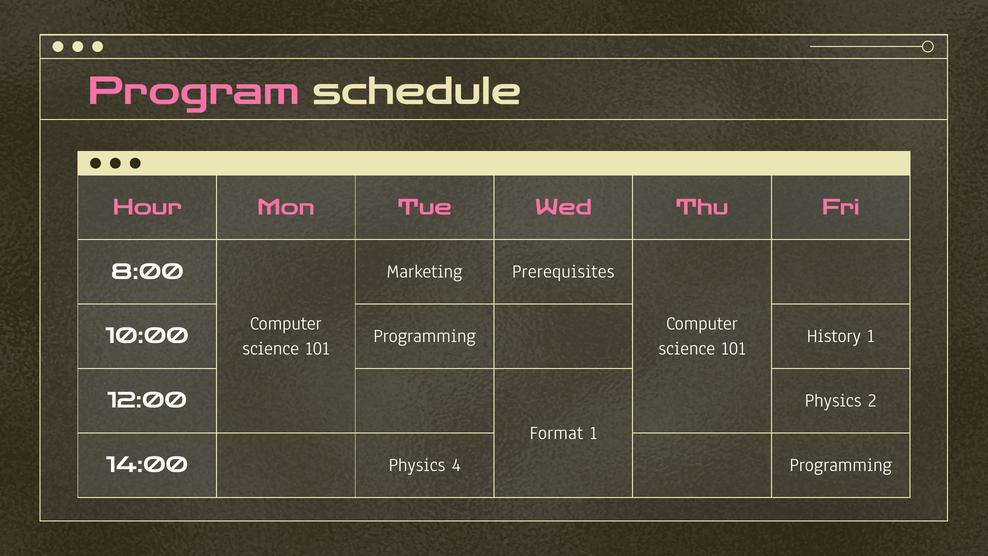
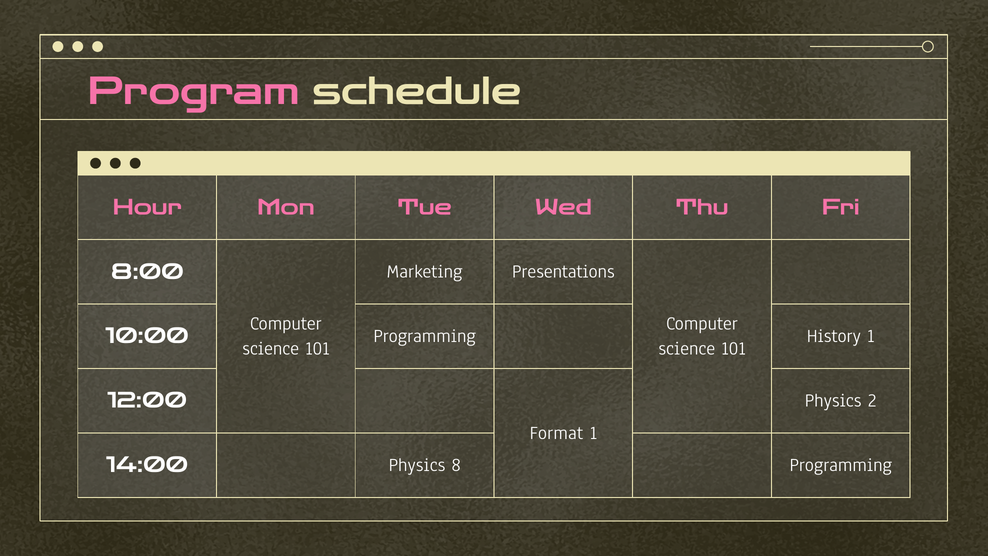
Prerequisites: Prerequisites -> Presentations (563, 271)
4: 4 -> 8 (456, 465)
